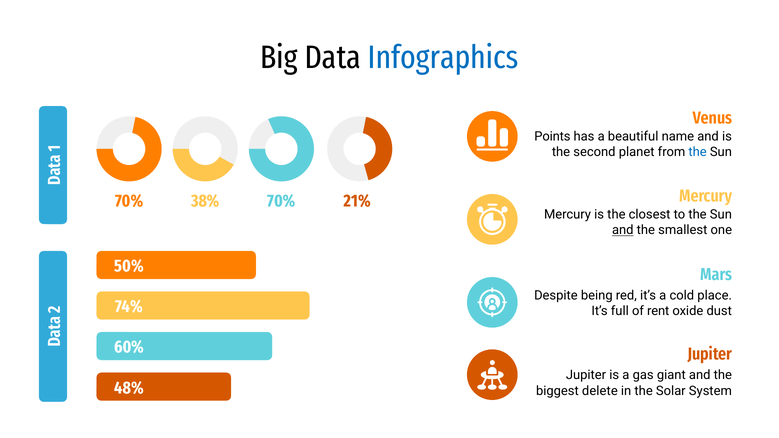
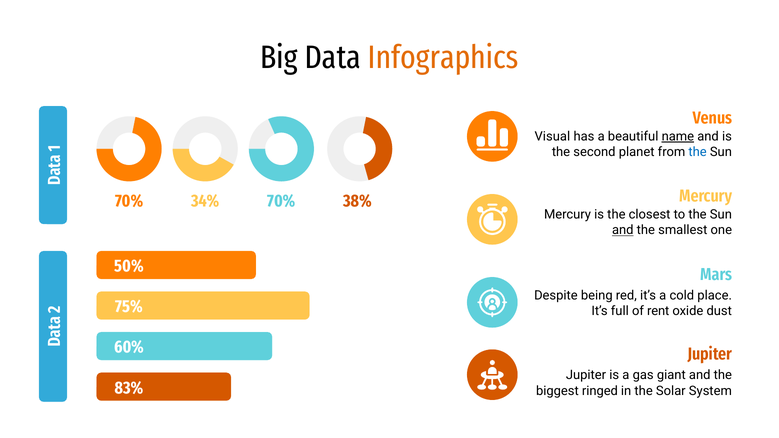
Infographics colour: blue -> orange (443, 58)
Points: Points -> Visual (552, 136)
name underline: none -> present (678, 136)
38%: 38% -> 34% (205, 201)
21%: 21% -> 38% (358, 201)
74%: 74% -> 75% (129, 307)
48%: 48% -> 83% (129, 388)
delete: delete -> ringed (600, 391)
